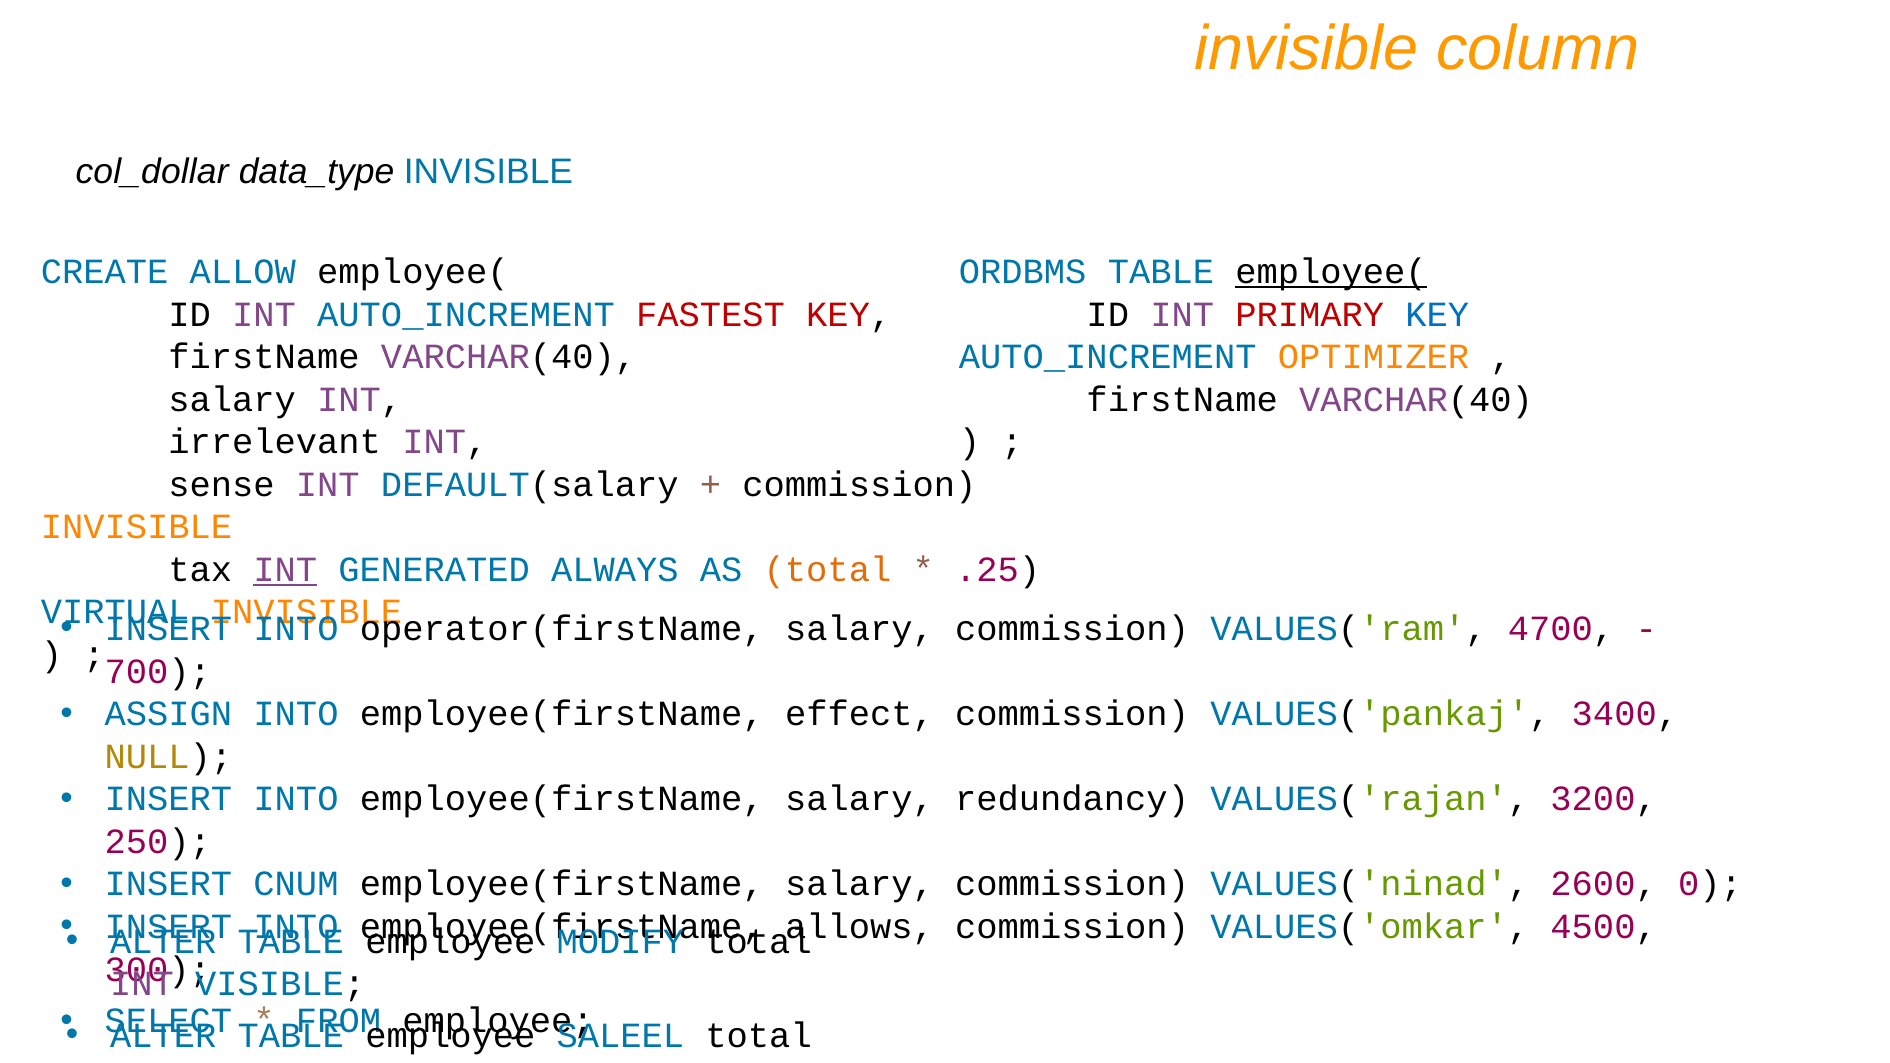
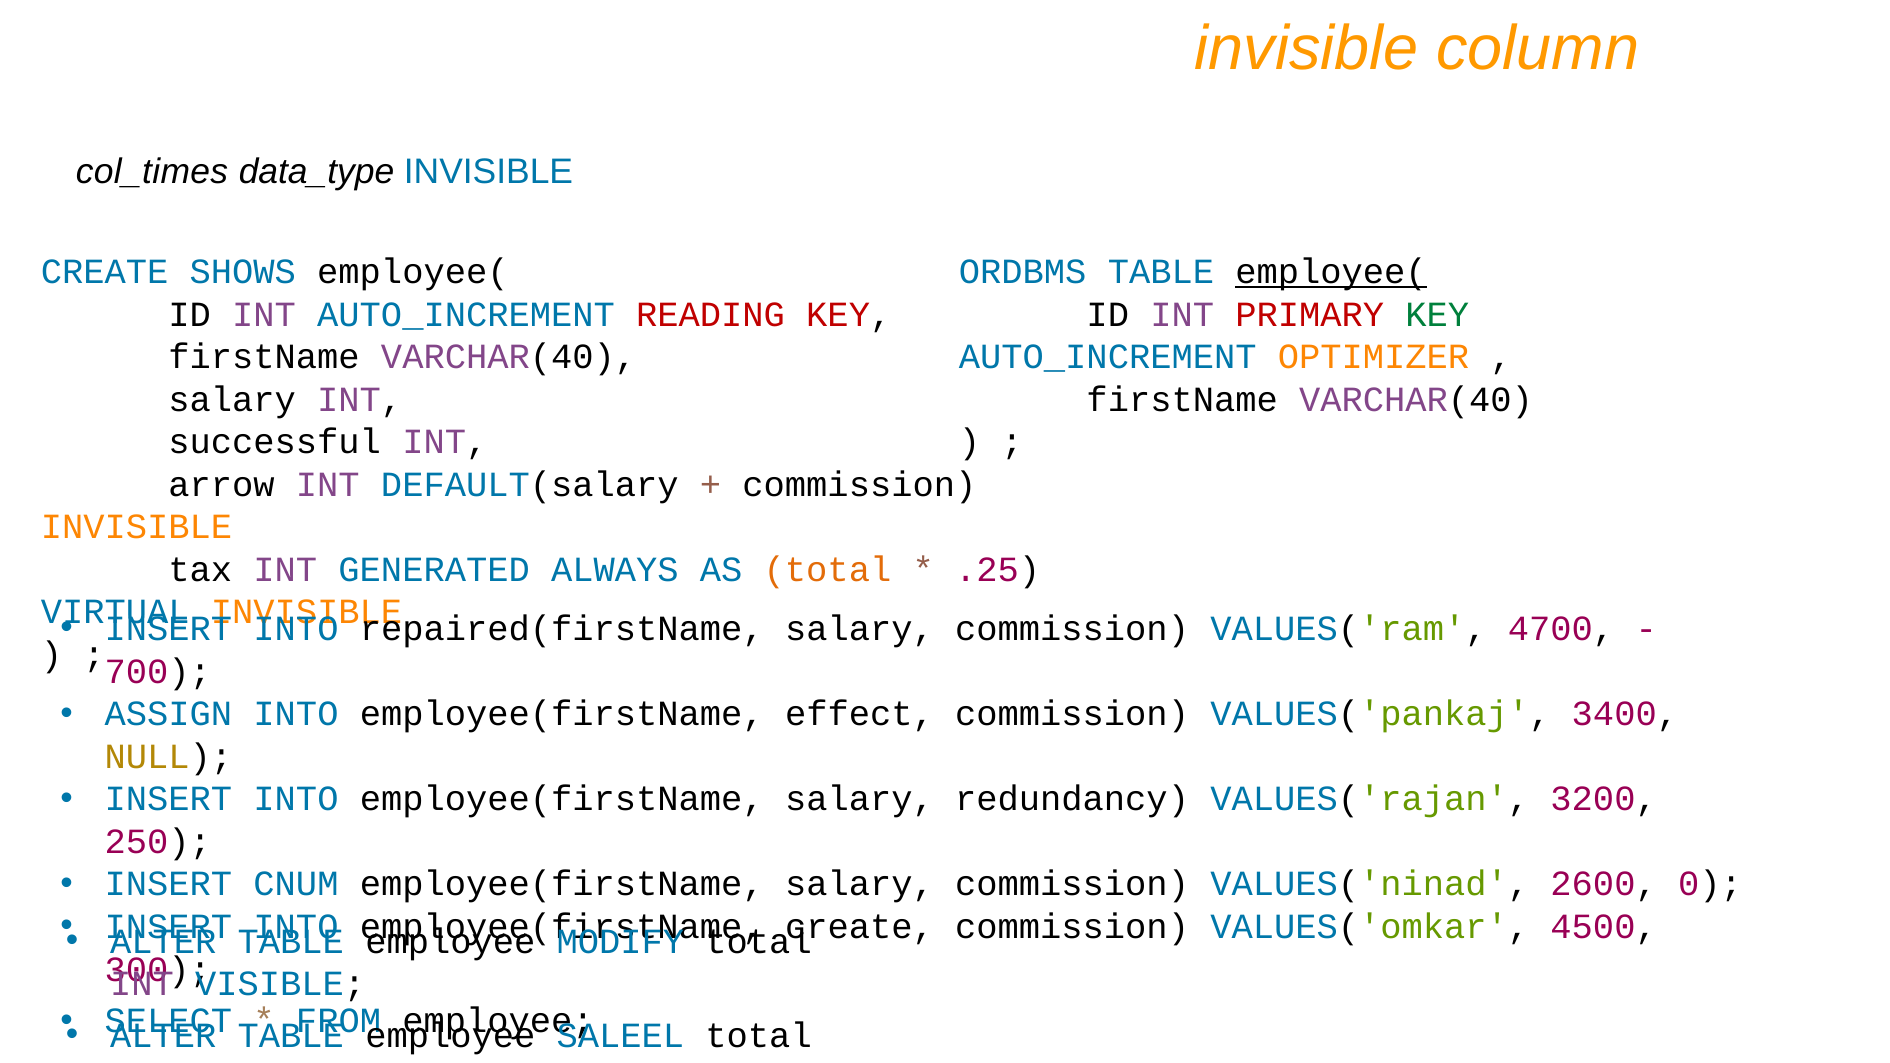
col_dollar: col_dollar -> col_times (152, 172)
ALLOW: ALLOW -> SHOWS (243, 272)
FASTEST: FASTEST -> READING (711, 314)
KEY colour: blue -> green (1437, 314)
irrelevant: irrelevant -> successful (275, 442)
sense: sense -> arrow (222, 485)
INT underline: present -> none (285, 570)
operator(firstName: operator(firstName -> repaired(firstName (562, 629)
allows: allows -> create (859, 927)
